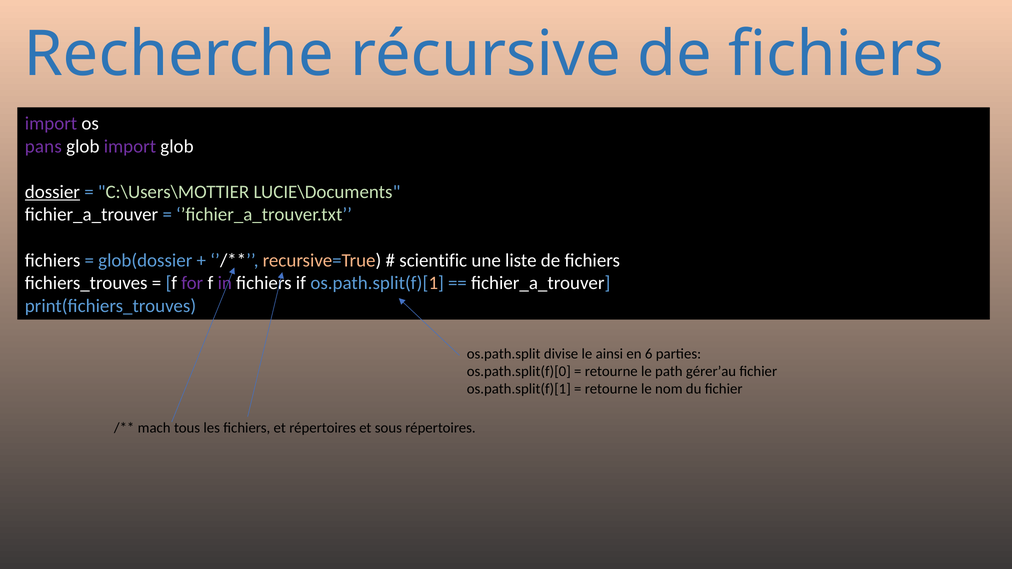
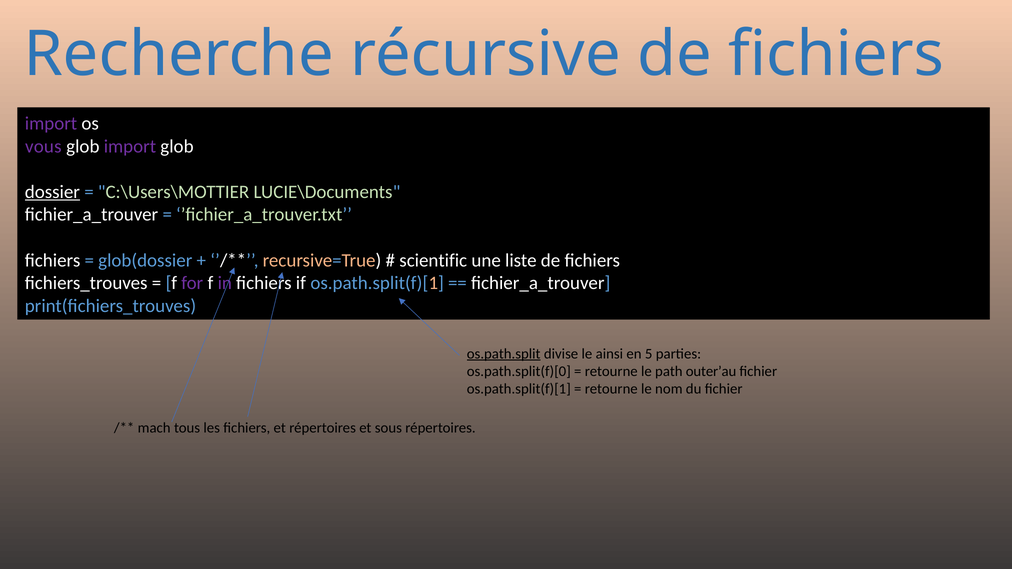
pans: pans -> vous (43, 147)
os.path.split underline: none -> present (504, 354)
6: 6 -> 5 (649, 354)
gérer’au: gérer’au -> outer’au (711, 372)
